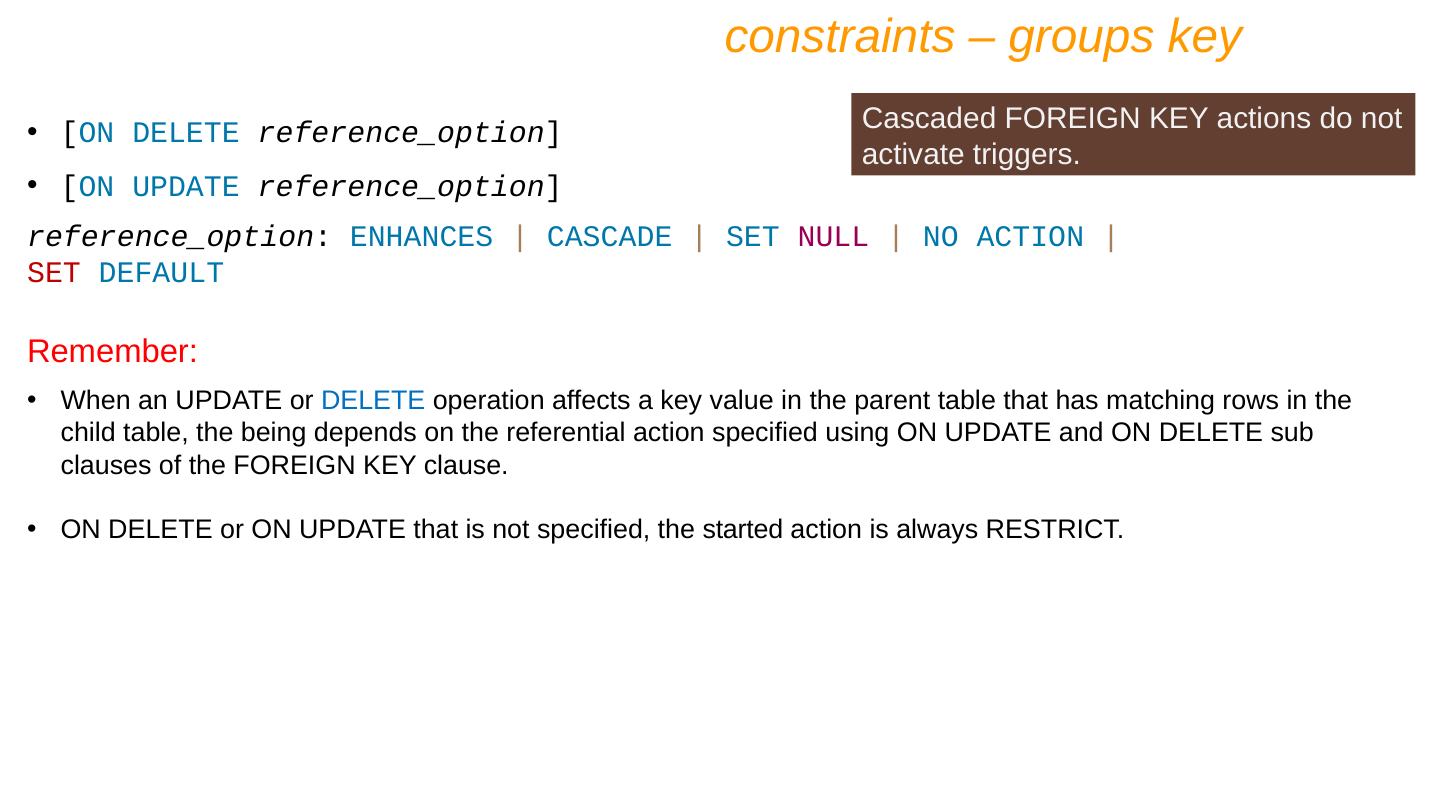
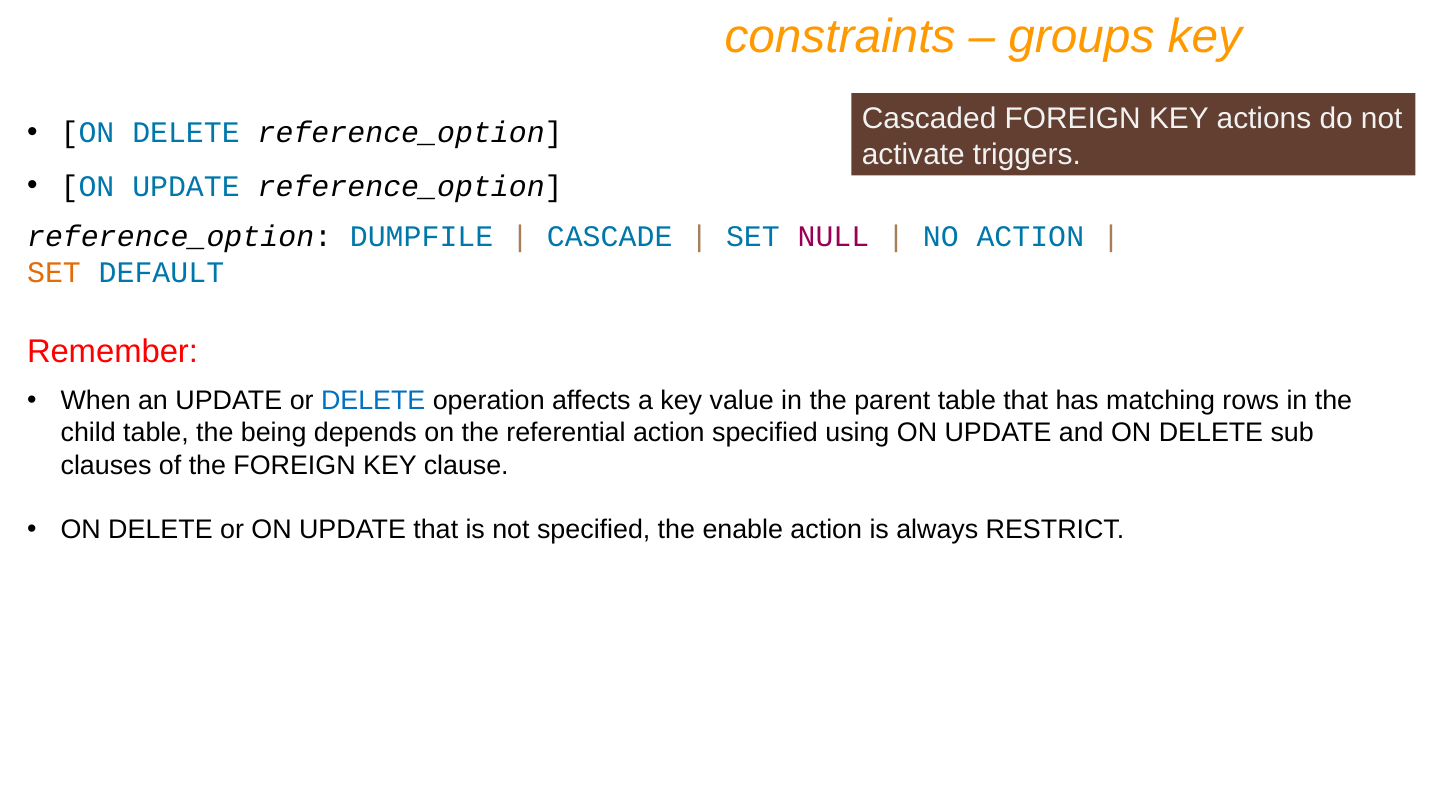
ENHANCES: ENHANCES -> DUMPFILE (422, 237)
SET colour: red -> orange (54, 273)
started: started -> enable (743, 530)
